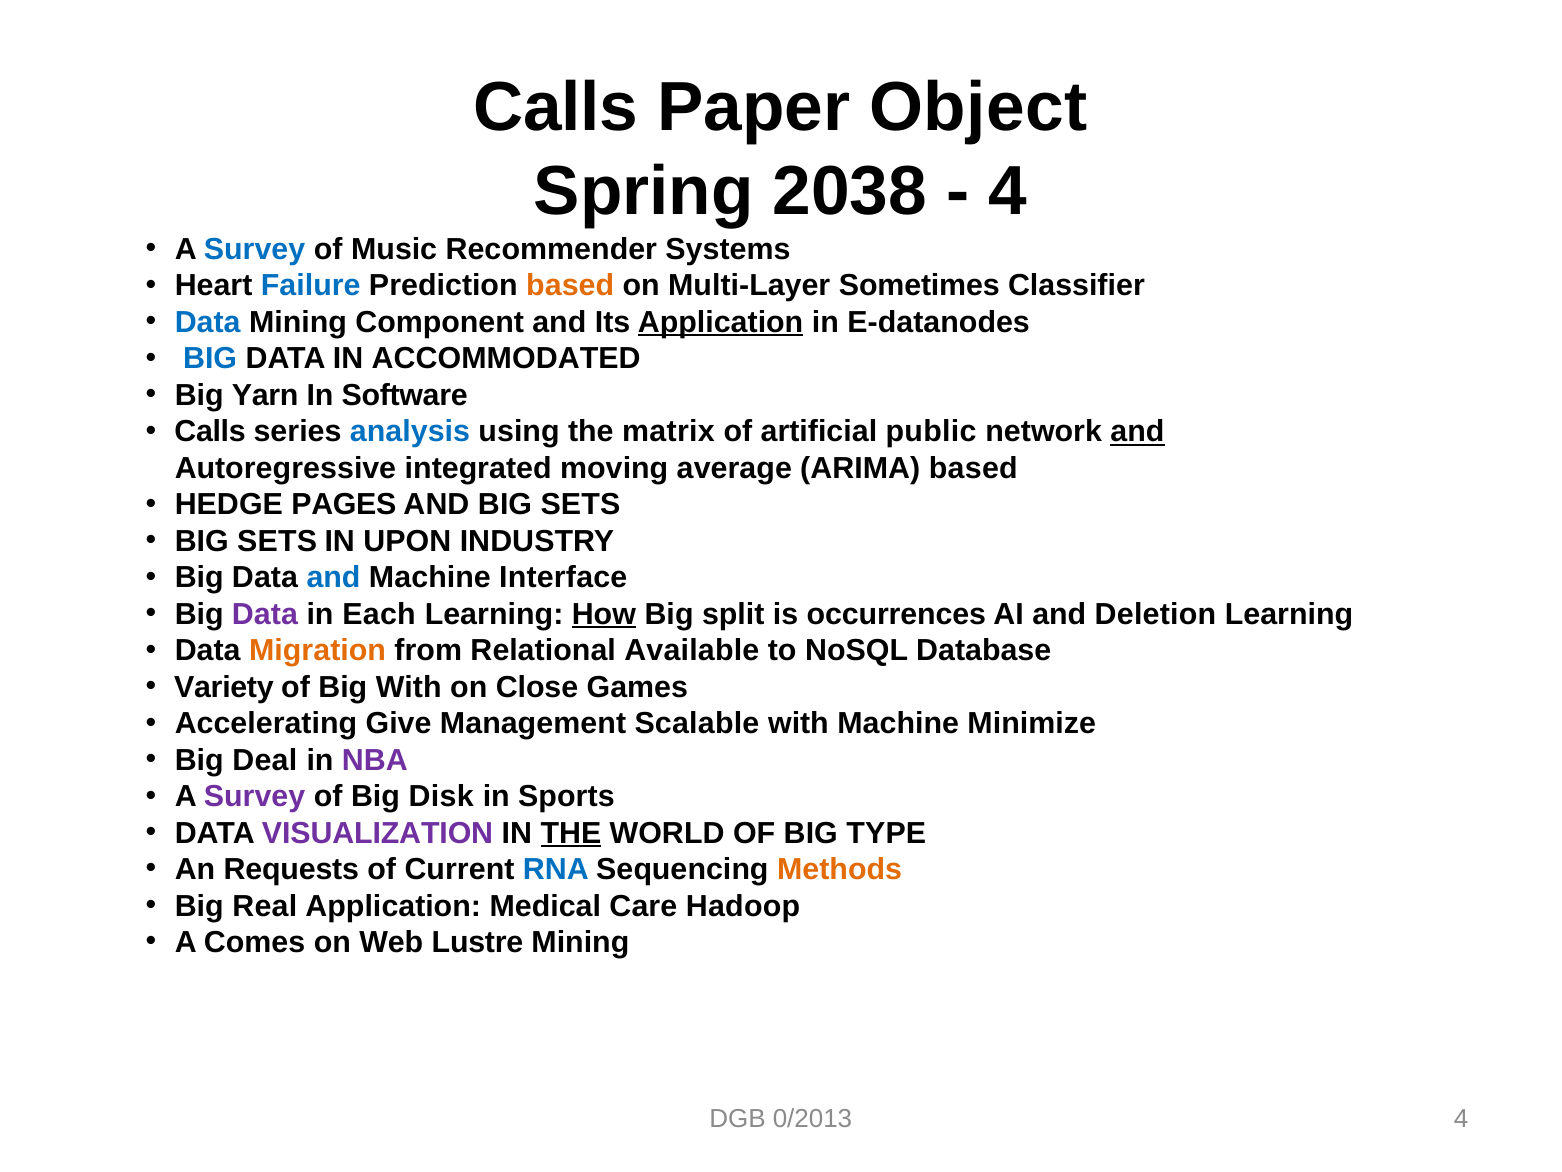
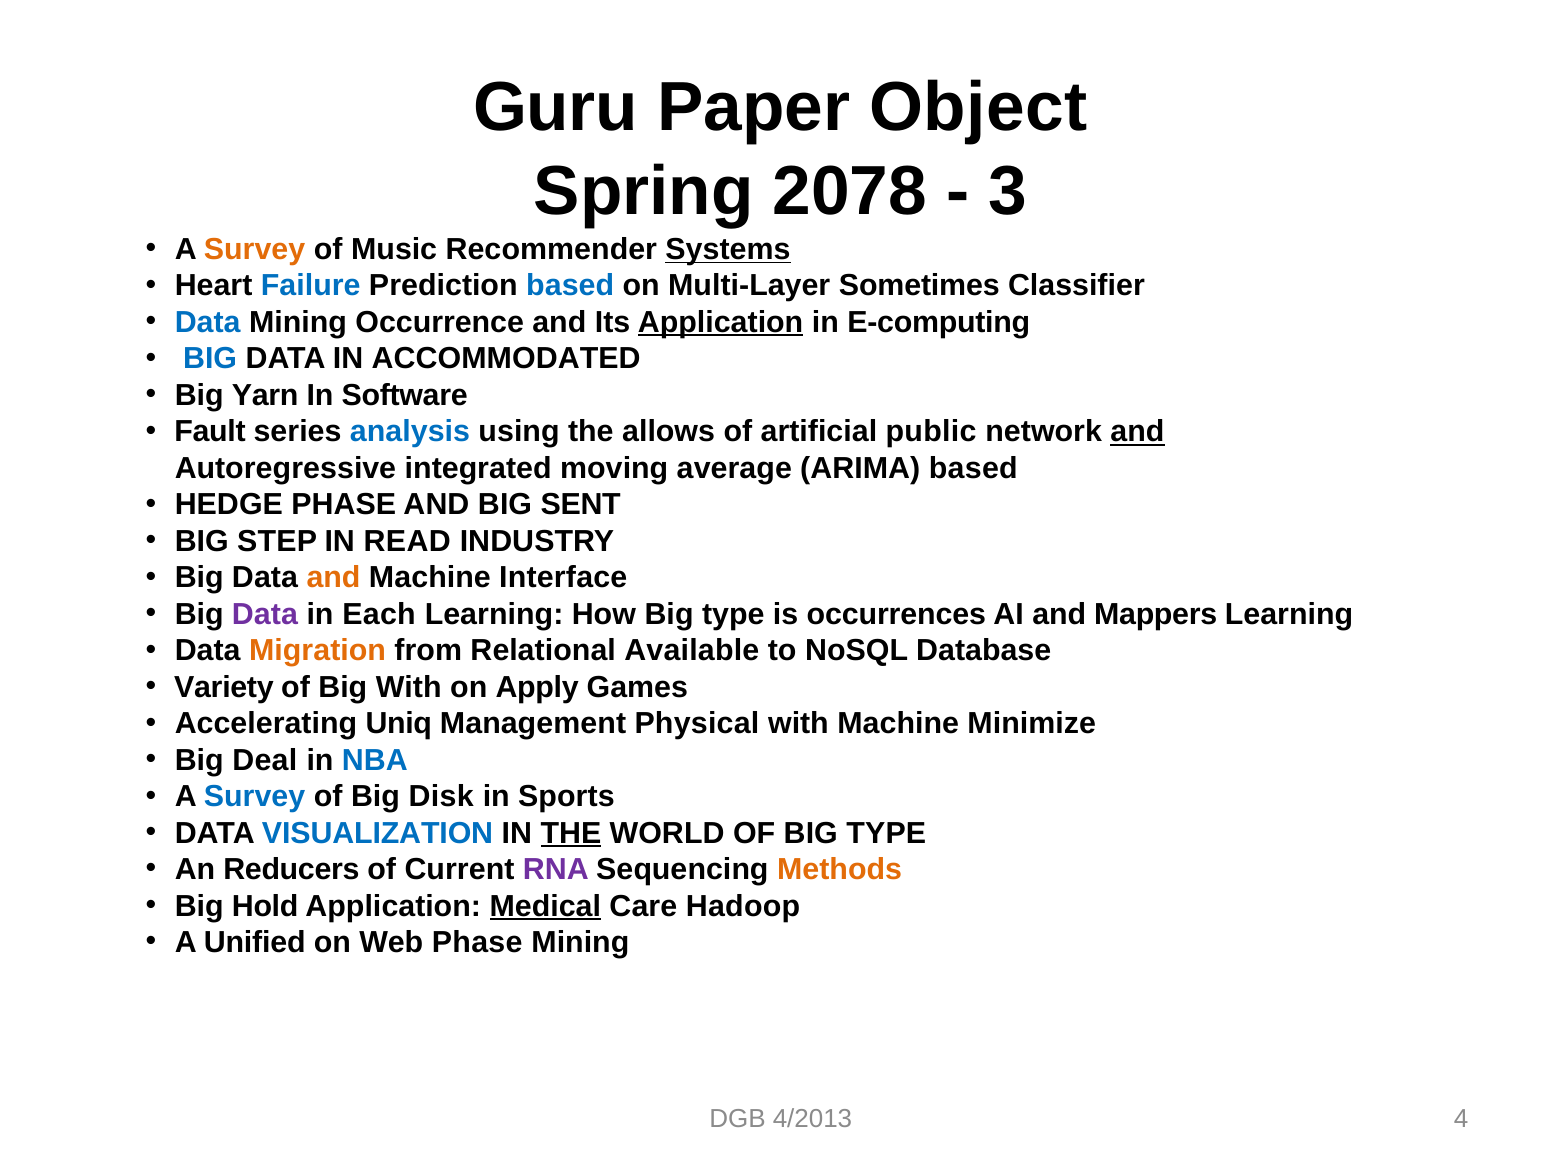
Calls: Calls -> Guru (556, 108)
2038: 2038 -> 2078 (850, 191)
4: 4 -> 3 (1008, 191)
Survey colour: blue -> orange (255, 249)
Systems underline: none -> present (728, 249)
based colour: orange -> blue (570, 286)
Component: Component -> Occurrence (440, 322)
E-datanodes: E-datanodes -> E-computing (939, 322)
Calls: Calls -> Fault (210, 432)
matrix: matrix -> allows (669, 432)
HEDGE PAGES: PAGES -> PHASE (344, 505)
AND BIG SETS: SETS -> SENT (581, 505)
SETS: SETS -> STEP (277, 541)
UPON: UPON -> READ (407, 541)
and colour: blue -> orange (334, 577)
How underline: present -> none (604, 614)
split: split -> type (733, 614)
Deletion: Deletion -> Mappers (1156, 614)
Close: Close -> Apply (537, 687)
Give: Give -> Uniq (399, 723)
Scalable: Scalable -> Physical (697, 723)
NBA colour: purple -> blue (375, 760)
Survey colour: purple -> blue (255, 796)
VISUALIZATION colour: purple -> blue (378, 833)
Requests: Requests -> Reducers (291, 869)
RNA colour: blue -> purple (556, 869)
Real: Real -> Hold (265, 906)
Medical underline: none -> present (545, 906)
Comes: Comes -> Unified (255, 942)
Web Lustre: Lustre -> Phase (477, 942)
0/2013: 0/2013 -> 4/2013 (812, 1119)
